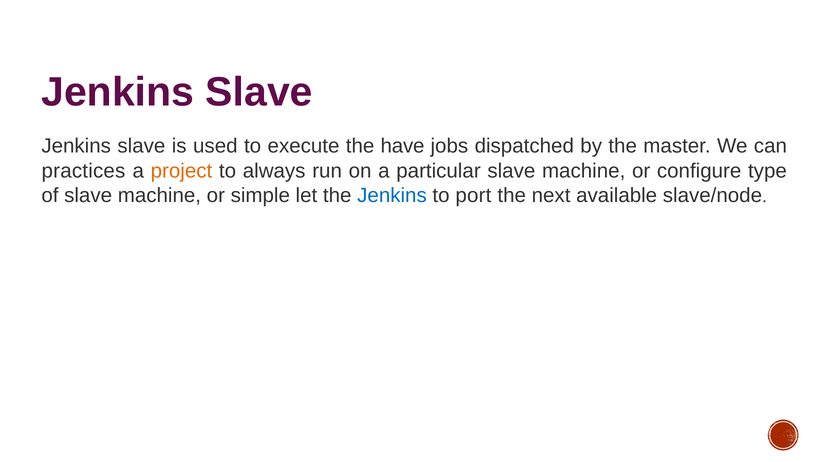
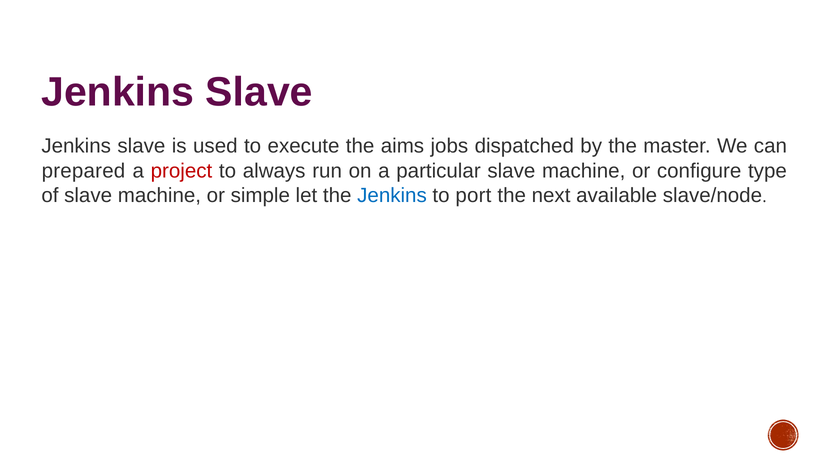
have: have -> aims (402, 146)
practices: practices -> prepared (83, 171)
project colour: orange -> red (181, 171)
